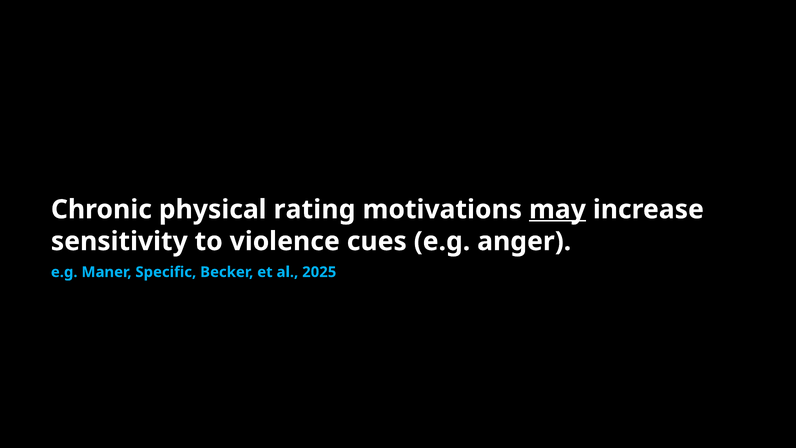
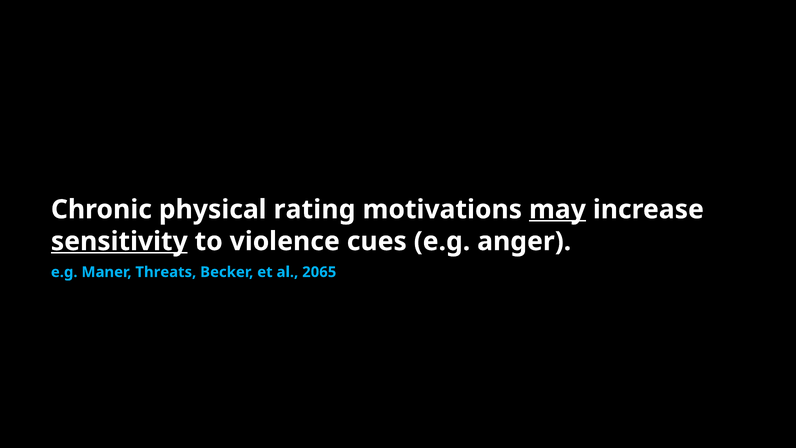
sensitivity underline: none -> present (119, 241)
Specific: Specific -> Threats (166, 272)
2025: 2025 -> 2065 (319, 272)
